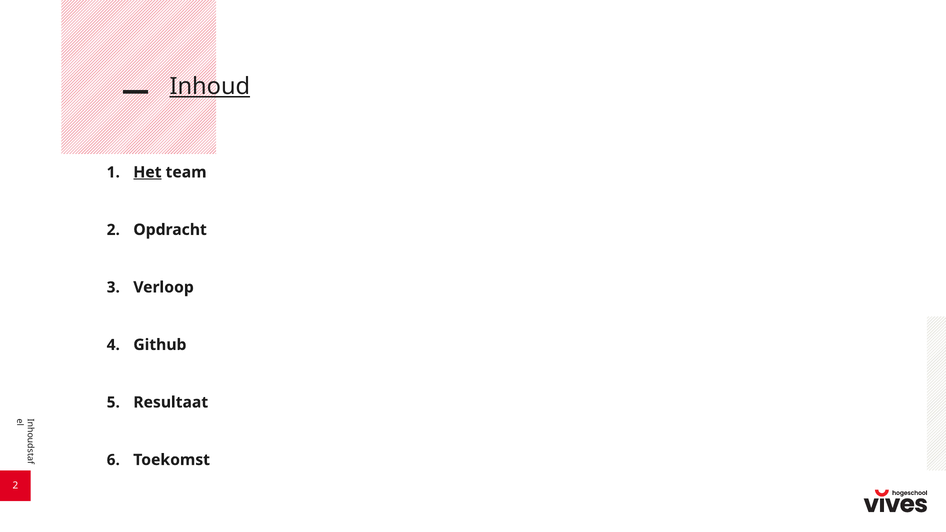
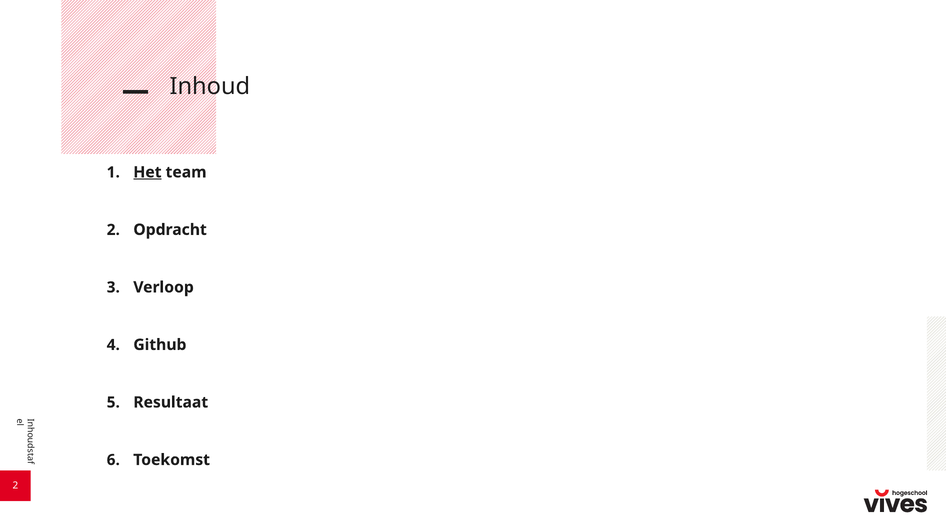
Inhoud underline: present -> none (210, 86)
